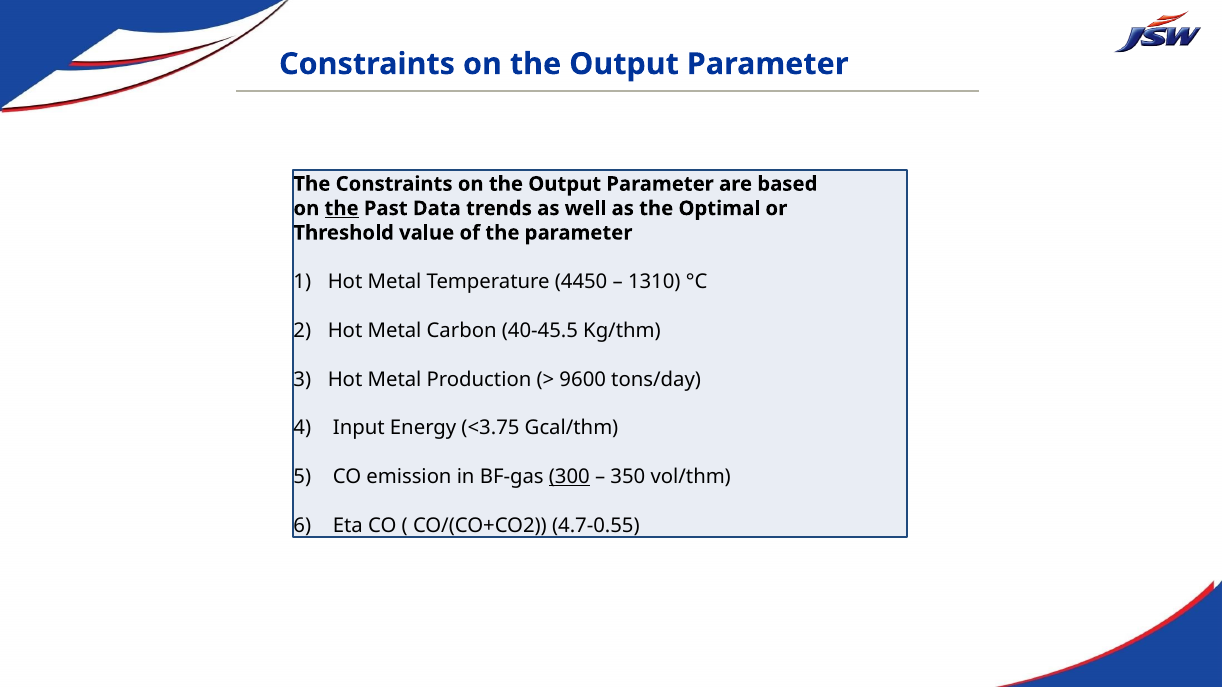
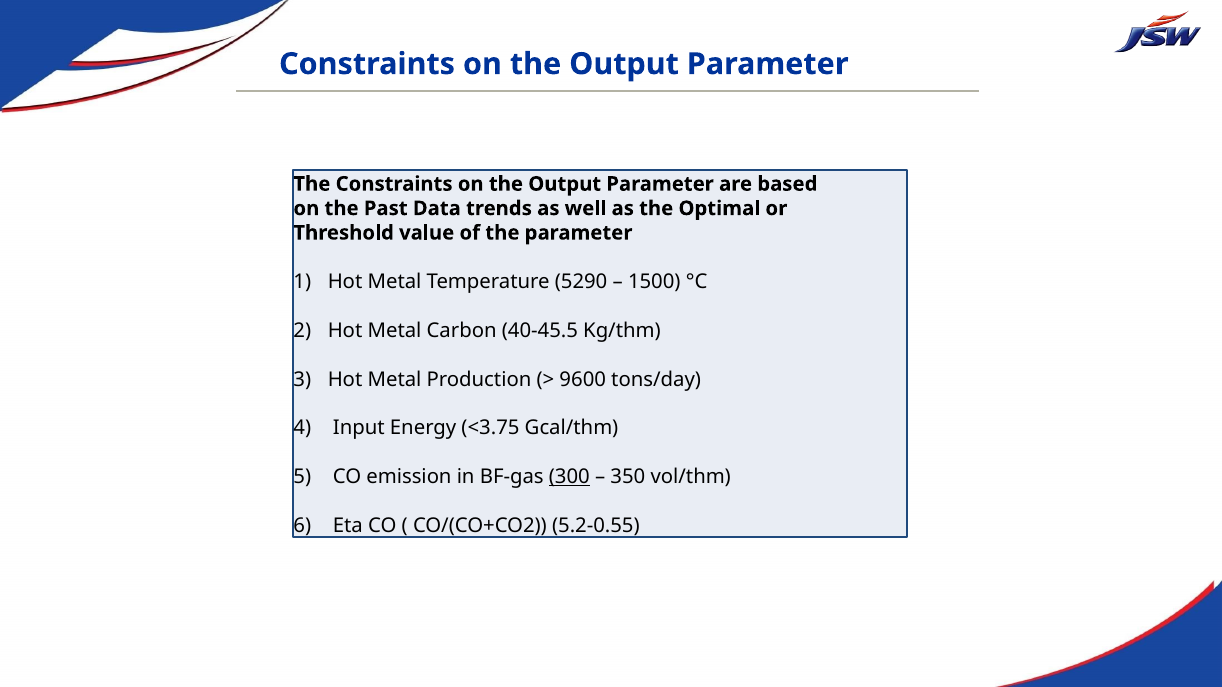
the underline: present -> none (342, 209)
4450: 4450 -> 5290 (581, 282)
1310: 1310 -> 1500 (654, 282)
4.7-0.55: 4.7-0.55 -> 5.2-0.55 (596, 526)
